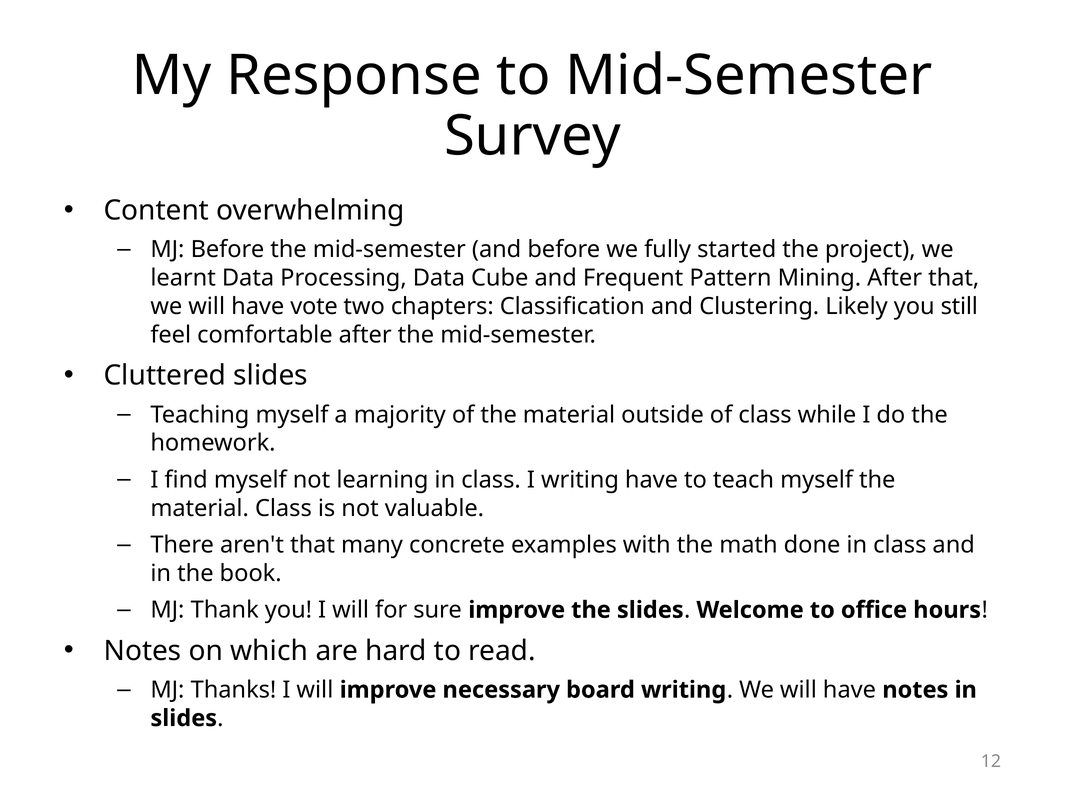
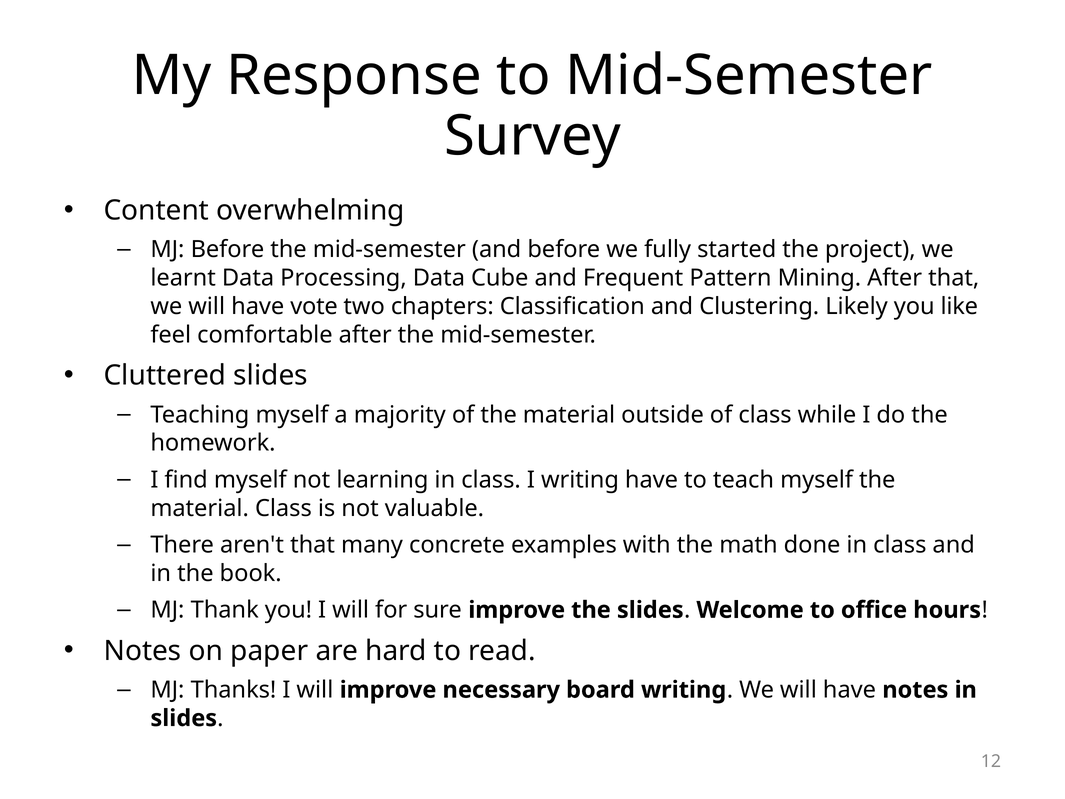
still: still -> like (959, 306)
which: which -> paper (269, 651)
